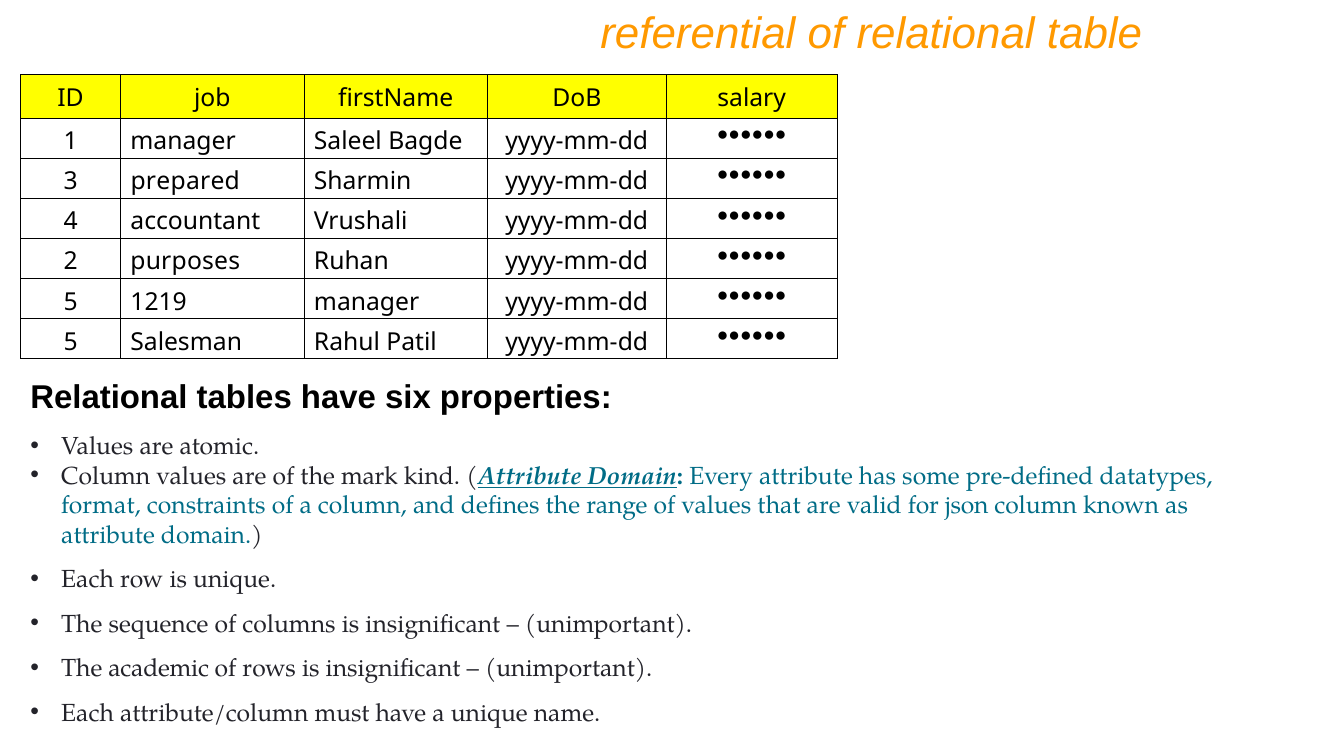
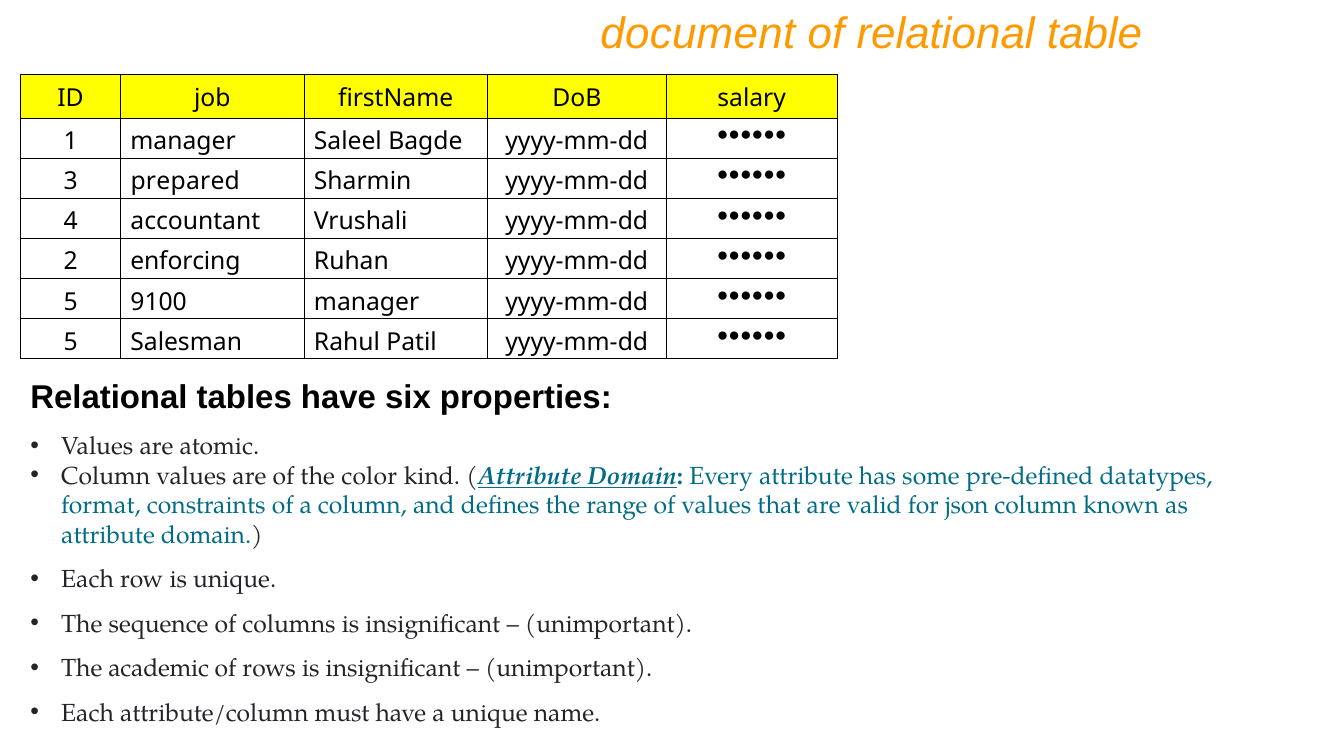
referential: referential -> document (698, 34)
purposes: purposes -> enforcing (185, 262)
1219: 1219 -> 9100 (159, 302)
mark: mark -> color (369, 476)
